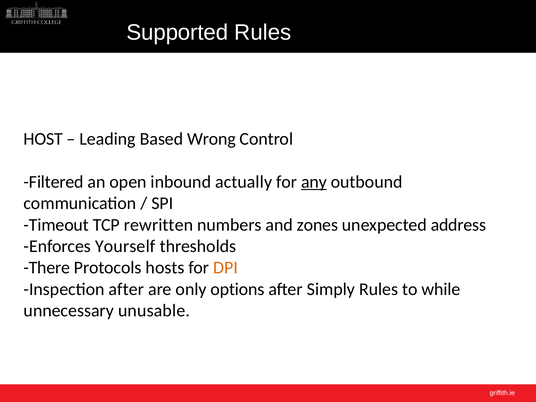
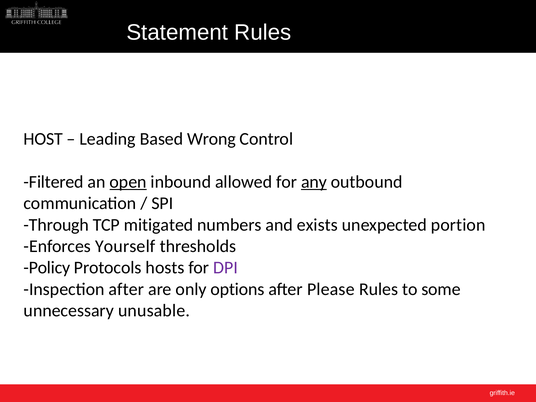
Supported: Supported -> Statement (177, 32)
open underline: none -> present (128, 182)
actually: actually -> allowed (244, 182)
Timeout: Timeout -> Through (56, 225)
rewritten: rewritten -> mitigated (159, 225)
zones: zones -> exists (317, 225)
address: address -> portion (458, 225)
There: There -> Policy (47, 268)
DPI colour: orange -> purple (226, 268)
Simply: Simply -> Please (331, 289)
while: while -> some (441, 289)
